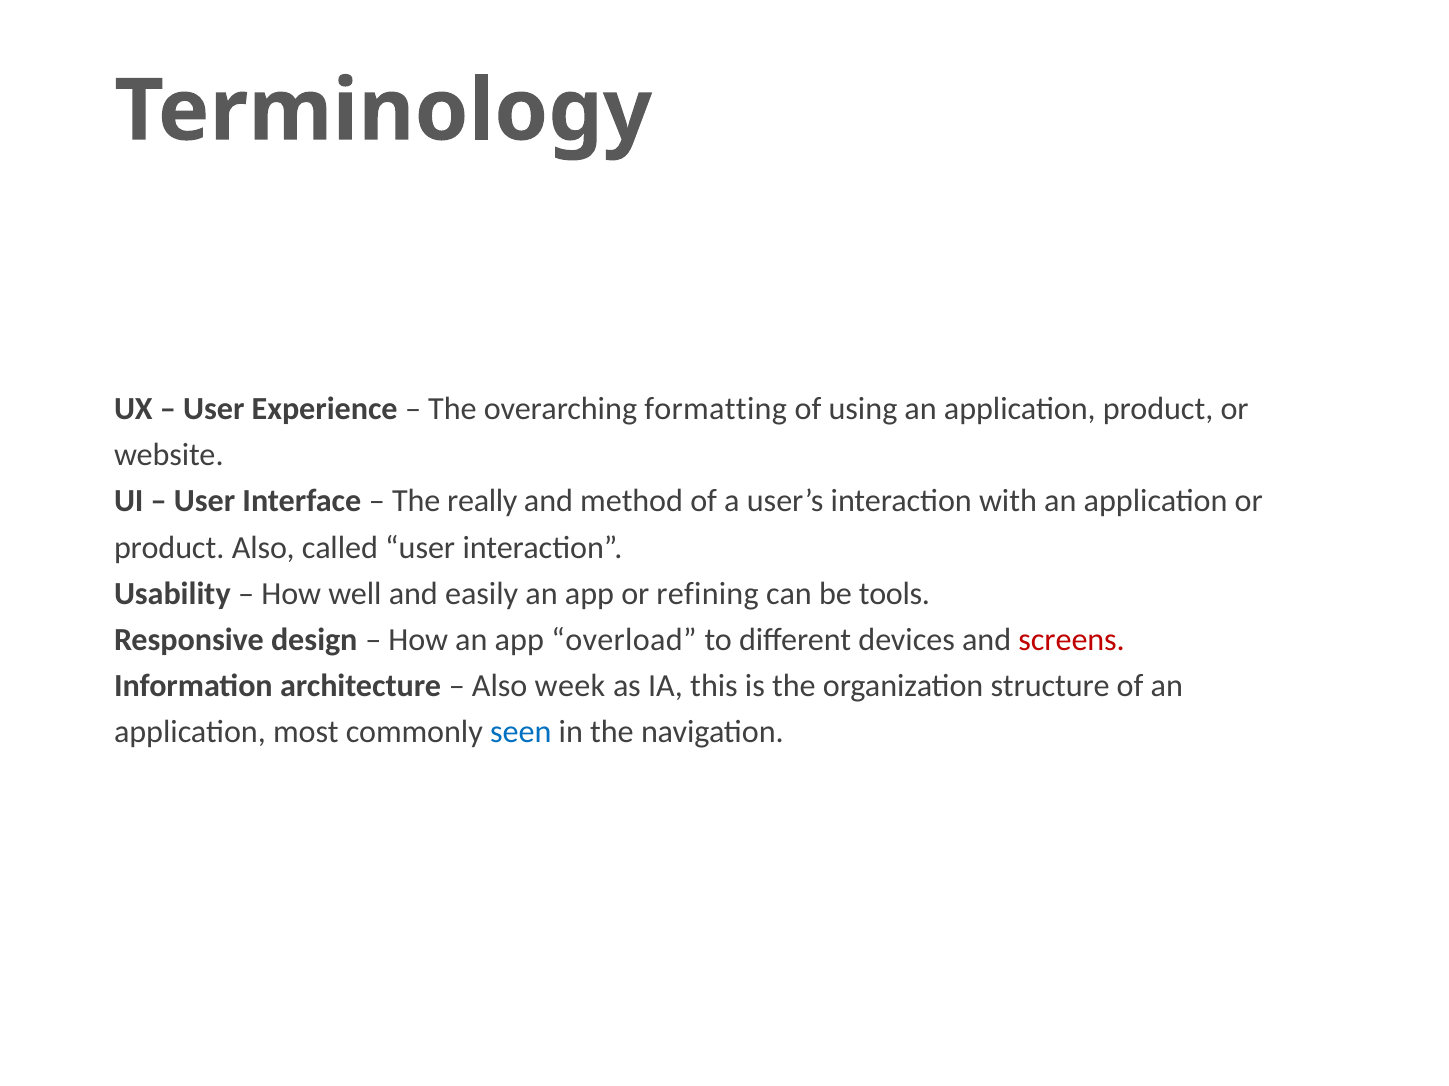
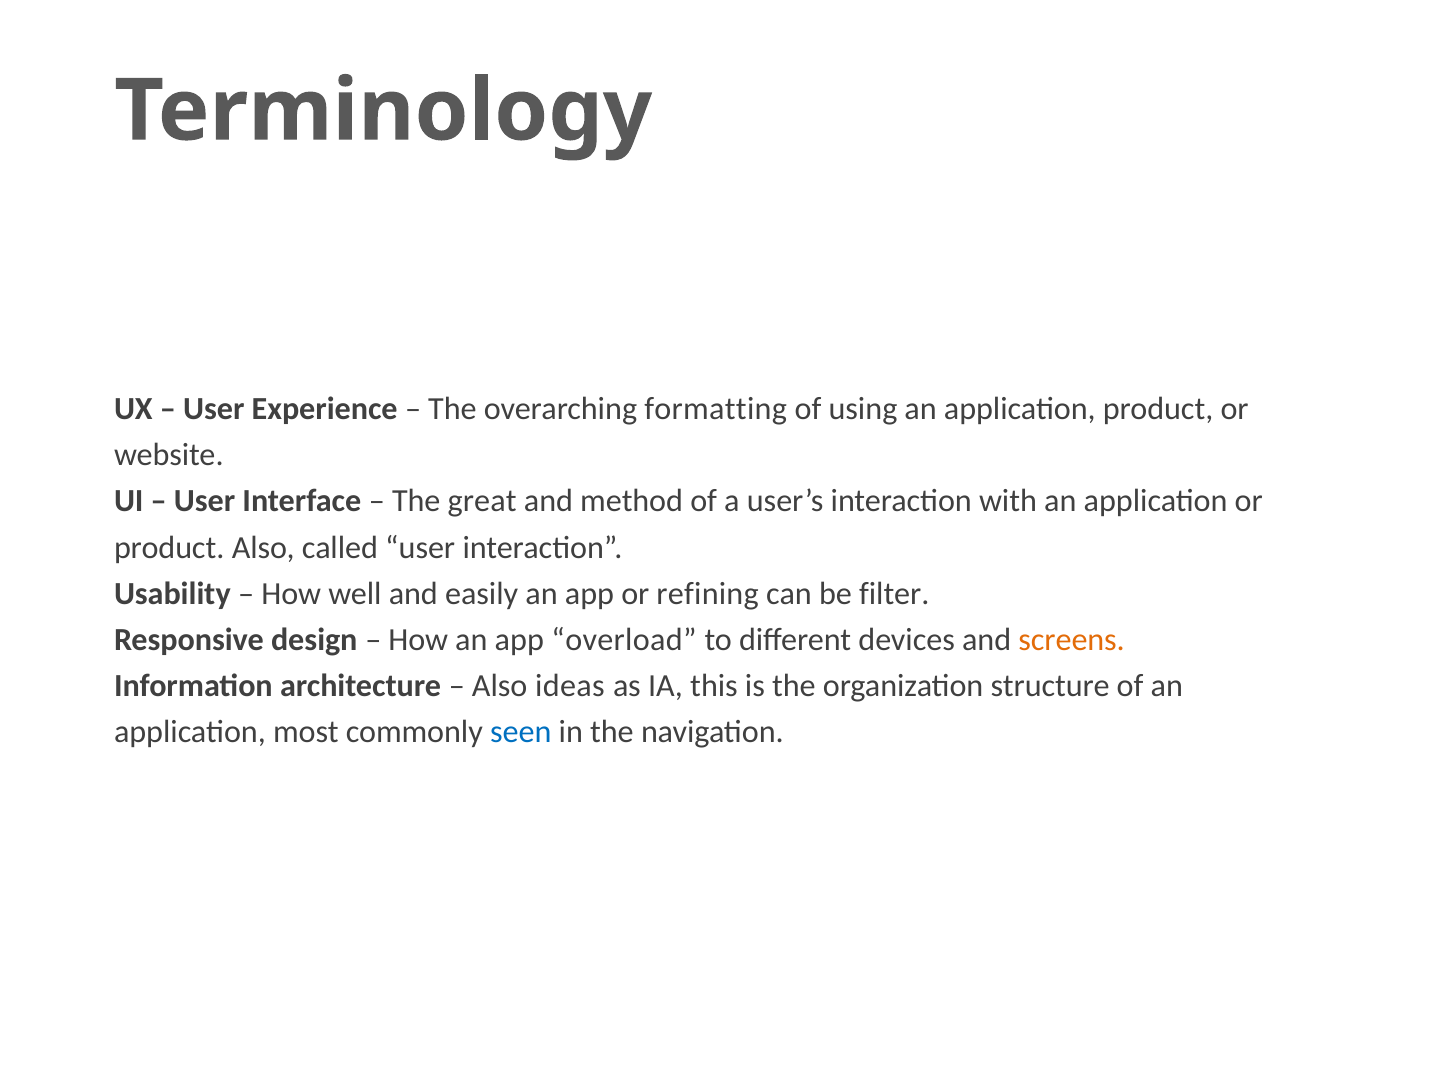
really: really -> great (482, 502)
tools: tools -> filter (894, 594)
screens colour: red -> orange (1072, 640)
week: week -> ideas (570, 687)
